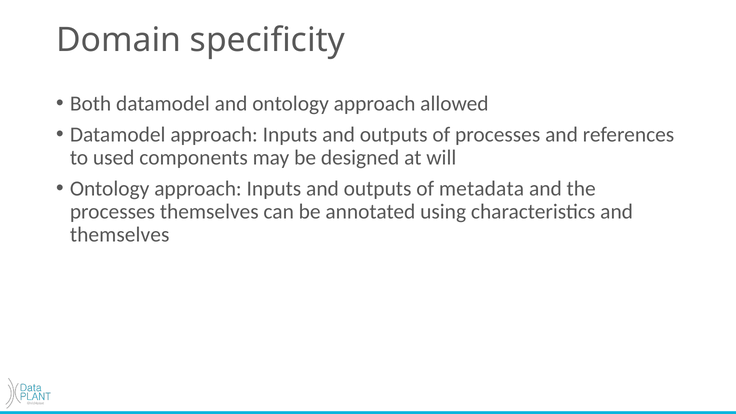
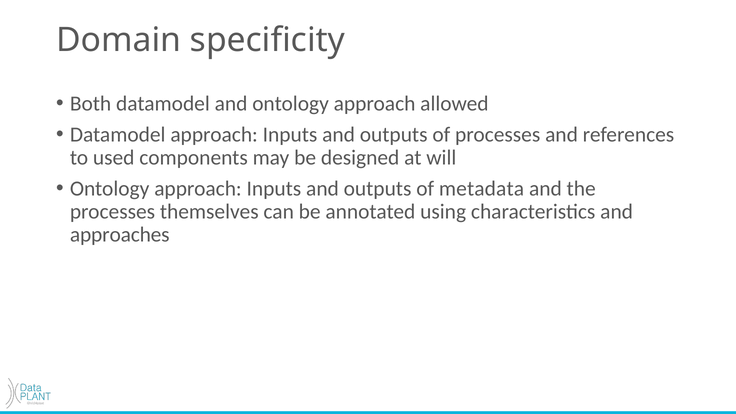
themselves: themselves -> approaches (120, 235)
